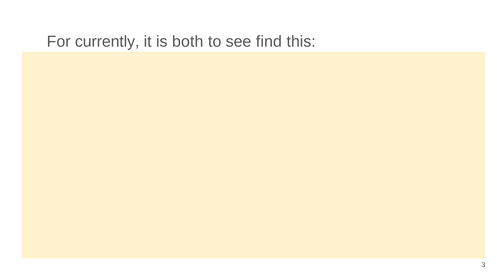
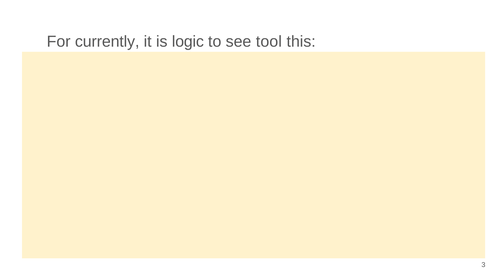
both: both -> logic (188, 41)
find: find -> tool (269, 41)
